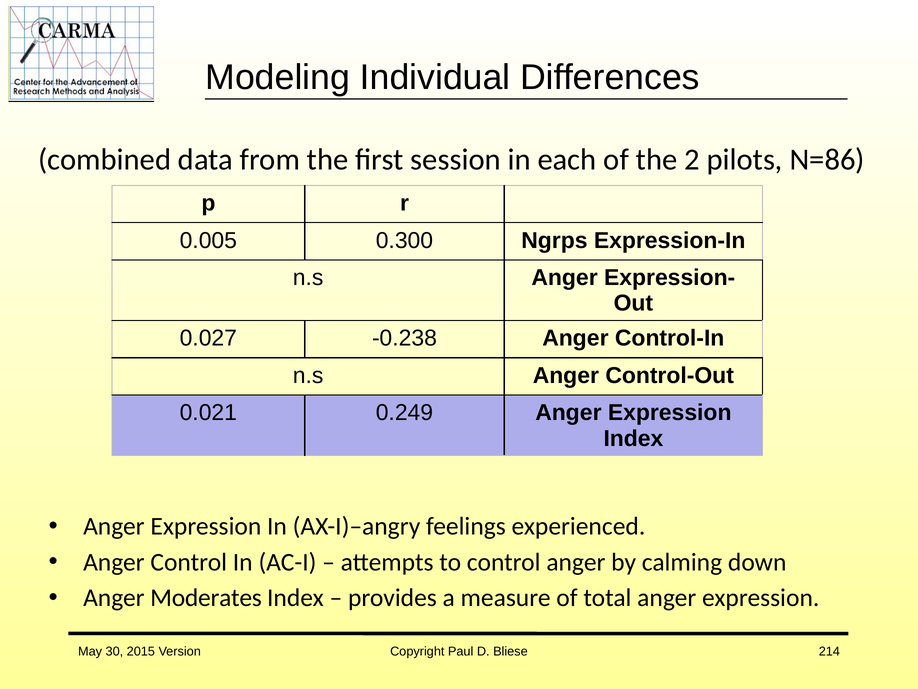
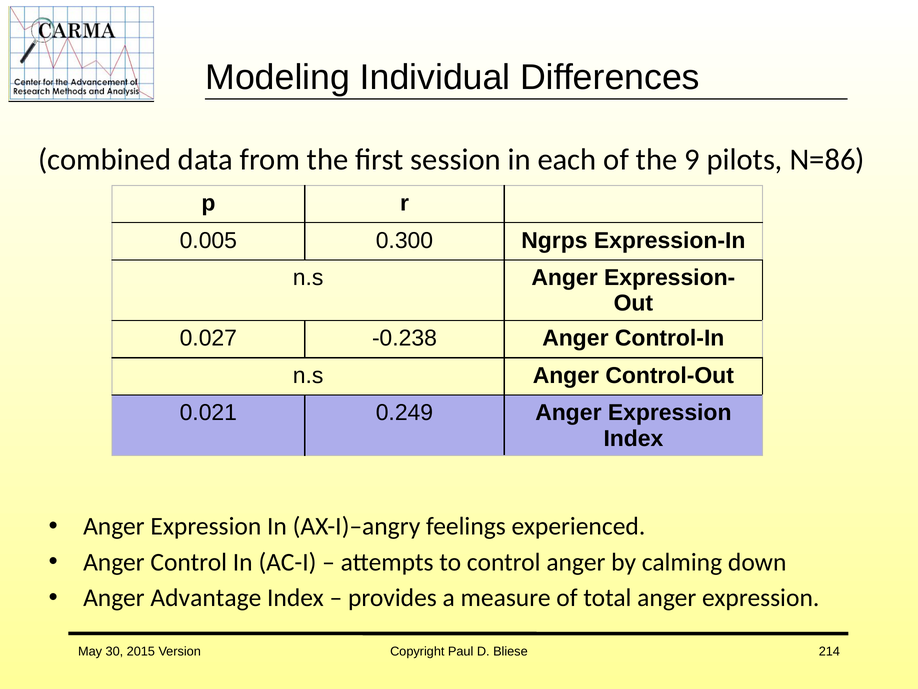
2: 2 -> 9 (692, 160)
Moderates: Moderates -> Advantage (206, 598)
